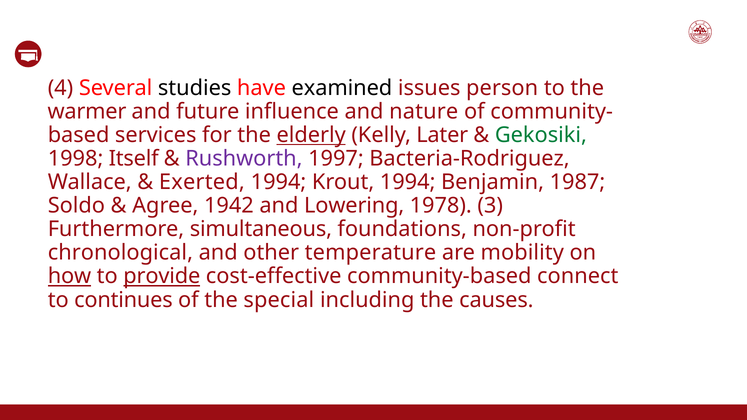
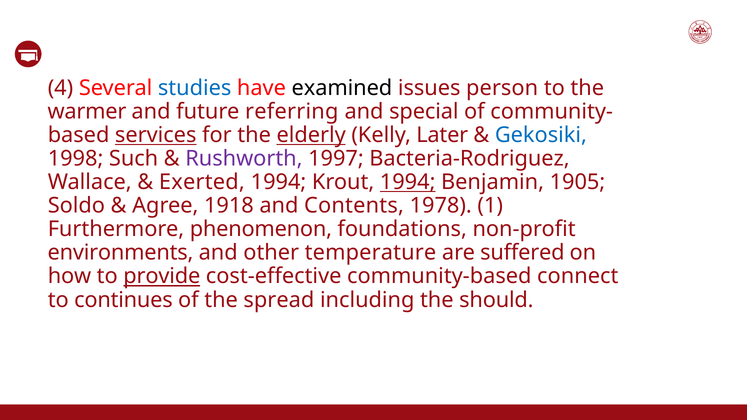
studies colour: black -> blue (195, 88)
influence: influence -> referring (292, 112)
nature: nature -> special (424, 112)
services underline: none -> present (156, 135)
Gekosiki colour: green -> blue (541, 135)
Itself: Itself -> Such (134, 159)
1994 underline: none -> present (408, 182)
1987: 1987 -> 1905 (577, 182)
1942: 1942 -> 1918 (229, 206)
Lowering: Lowering -> Contents (354, 206)
3: 3 -> 1 (490, 206)
simultaneous: simultaneous -> phenomenon (261, 229)
chronological: chronological -> environments (121, 253)
mobility: mobility -> suffered (522, 253)
how underline: present -> none (69, 276)
special: special -> spread (279, 300)
causes: causes -> should (496, 300)
